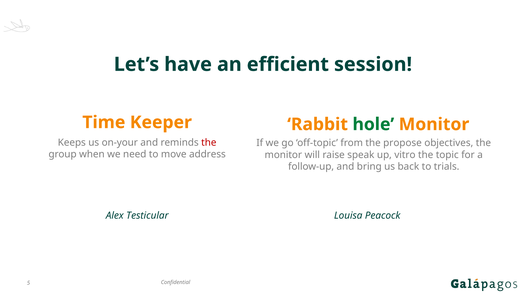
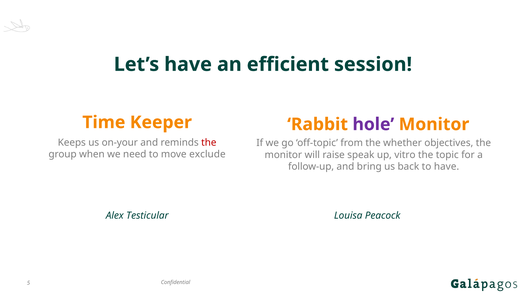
hole colour: green -> purple (373, 124)
propose: propose -> whether (403, 143)
address: address -> exclude (207, 154)
to trials: trials -> have (447, 167)
